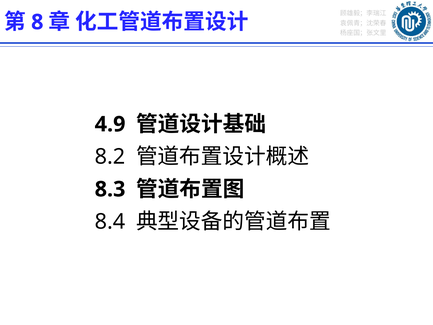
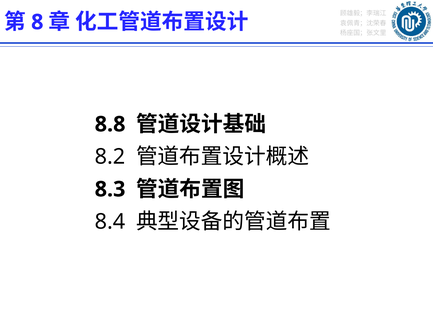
4.9: 4.9 -> 8.8 (110, 124)
